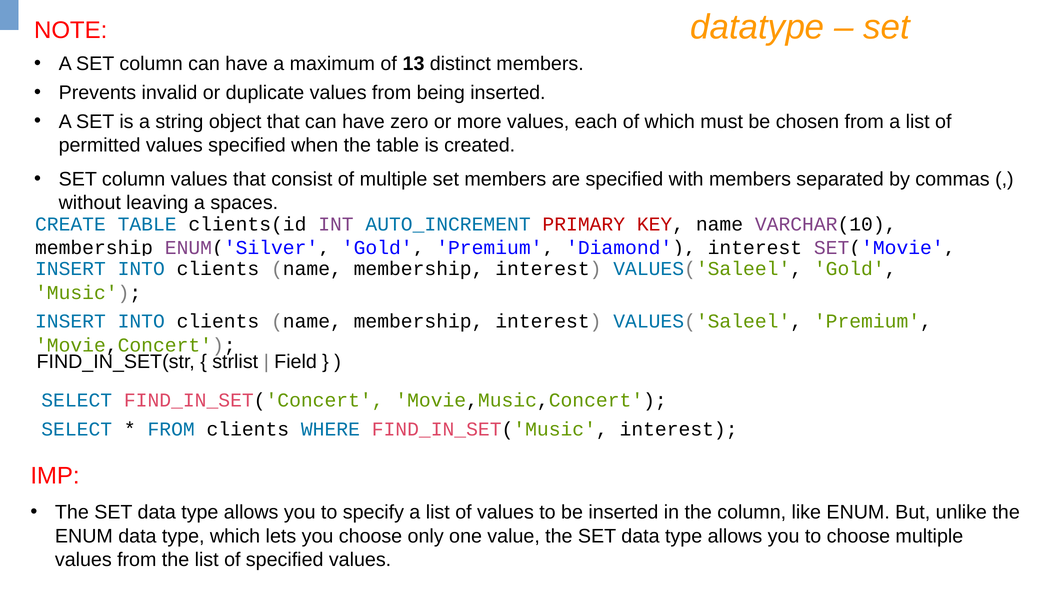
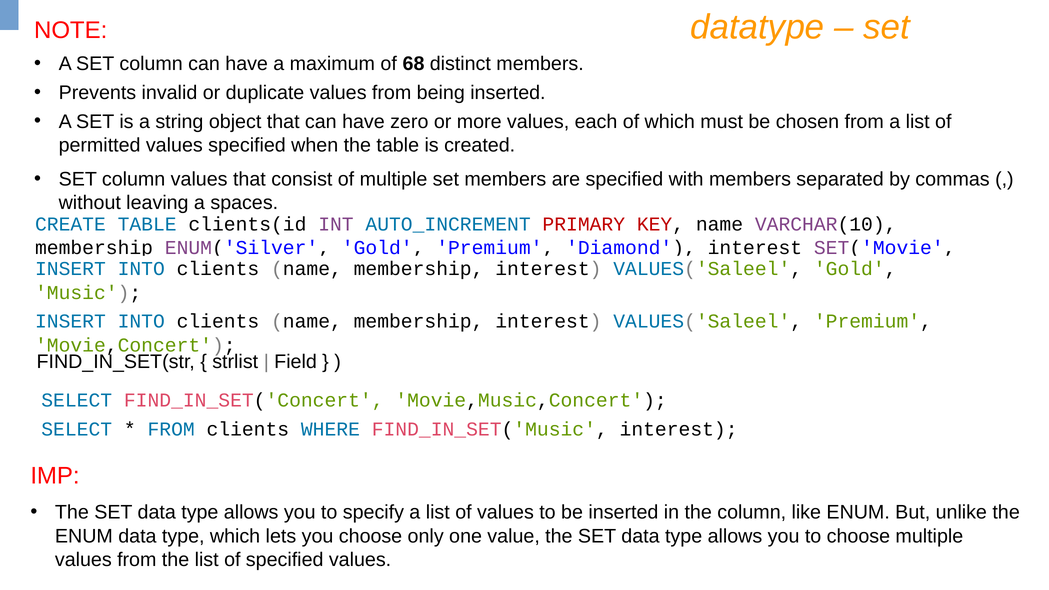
13: 13 -> 68 (414, 64)
